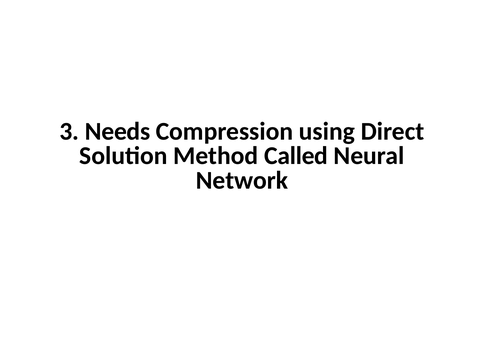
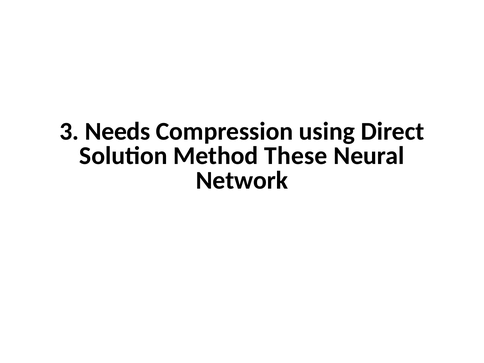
Called: Called -> These (296, 156)
